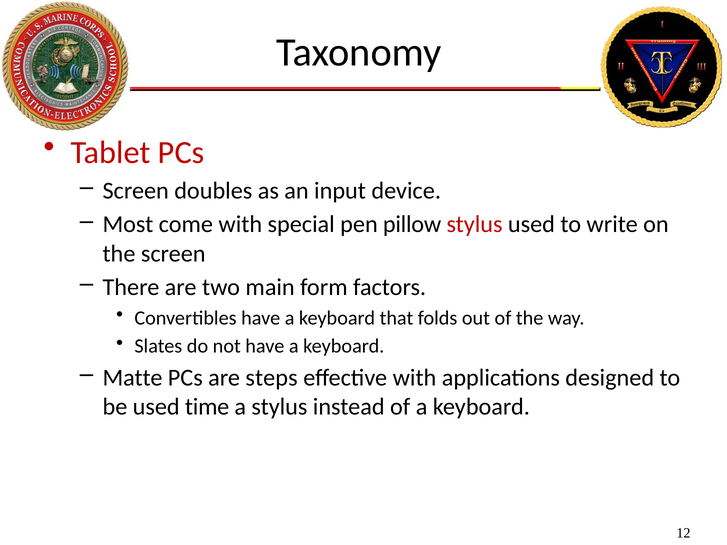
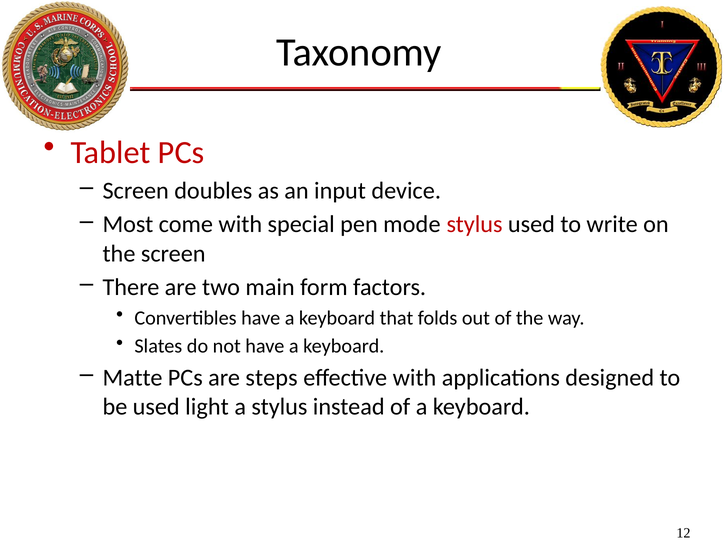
pillow: pillow -> mode (412, 225)
time: time -> light (207, 407)
